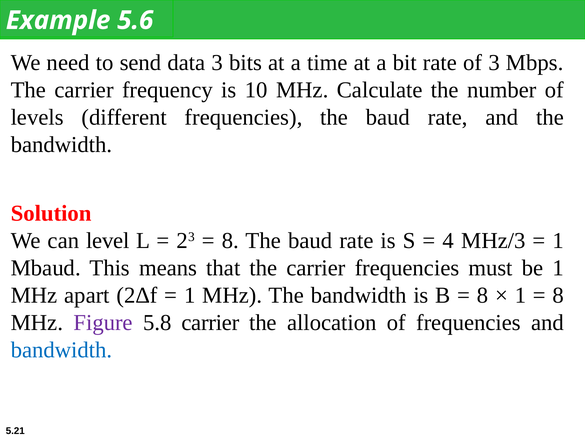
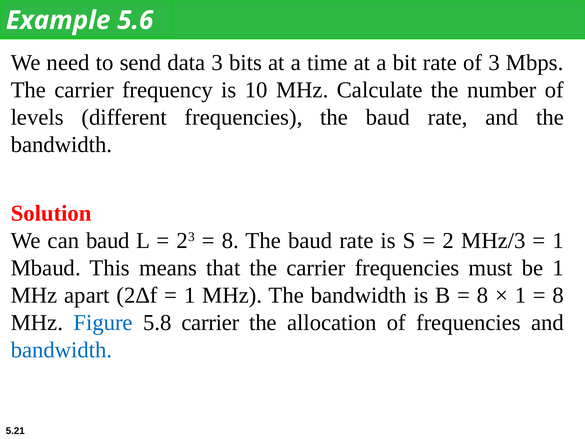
can level: level -> baud (108, 240)
4: 4 -> 2 (448, 240)
Figure colour: purple -> blue (103, 322)
